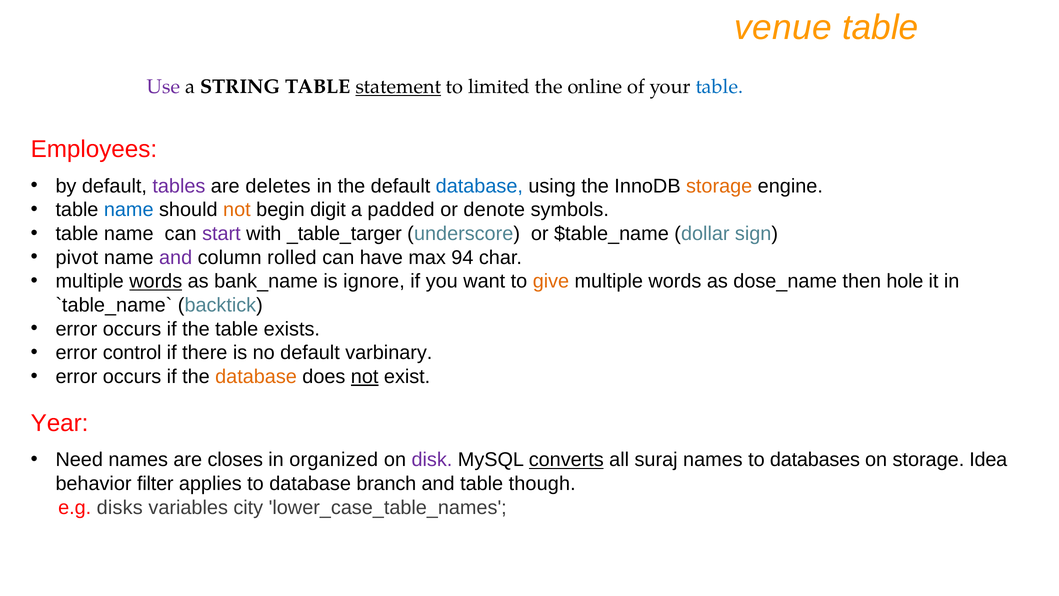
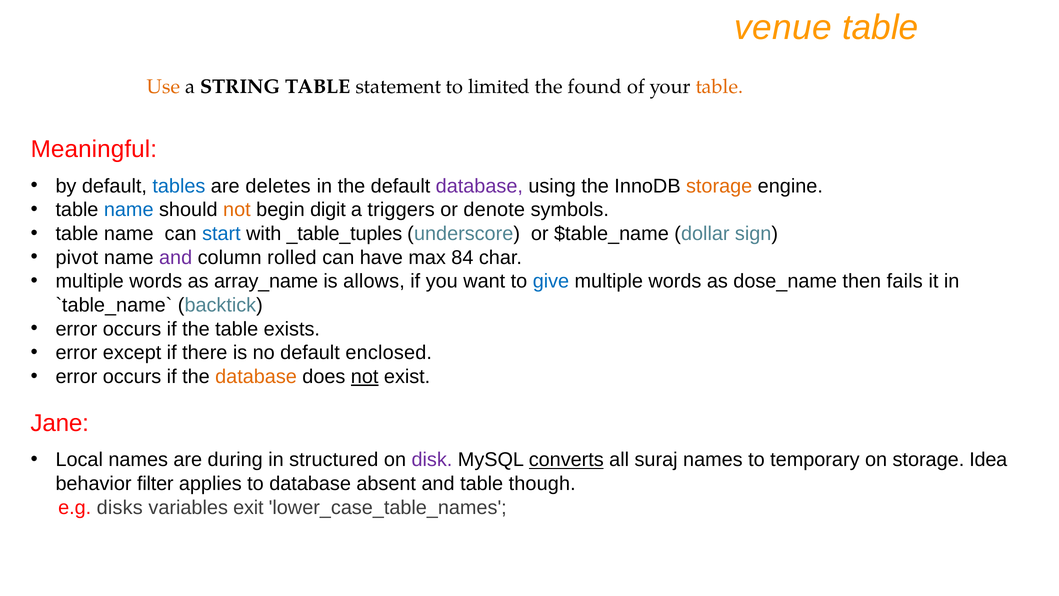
Use colour: purple -> orange (163, 87)
statement underline: present -> none (398, 87)
online: online -> found (595, 87)
table colour: blue -> orange (719, 87)
Employees: Employees -> Meaningful (94, 149)
tables colour: purple -> blue (179, 186)
database colour: blue -> purple (479, 186)
padded: padded -> triggers (401, 210)
start colour: purple -> blue (221, 234)
_table_targer: _table_targer -> _table_tuples (344, 234)
94: 94 -> 84 (462, 257)
words underline: present -> none (156, 281)
bank_name: bank_name -> array_name (266, 281)
ignore: ignore -> allows (374, 281)
give colour: orange -> blue (551, 281)
hole: hole -> fails (905, 281)
control: control -> except (132, 353)
varbinary: varbinary -> enclosed (389, 353)
Year: Year -> Jane (60, 423)
Need: Need -> Local (79, 460)
closes: closes -> during (235, 460)
organized: organized -> structured (334, 460)
databases: databases -> temporary (815, 460)
branch: branch -> absent (386, 483)
city: city -> exit (248, 507)
